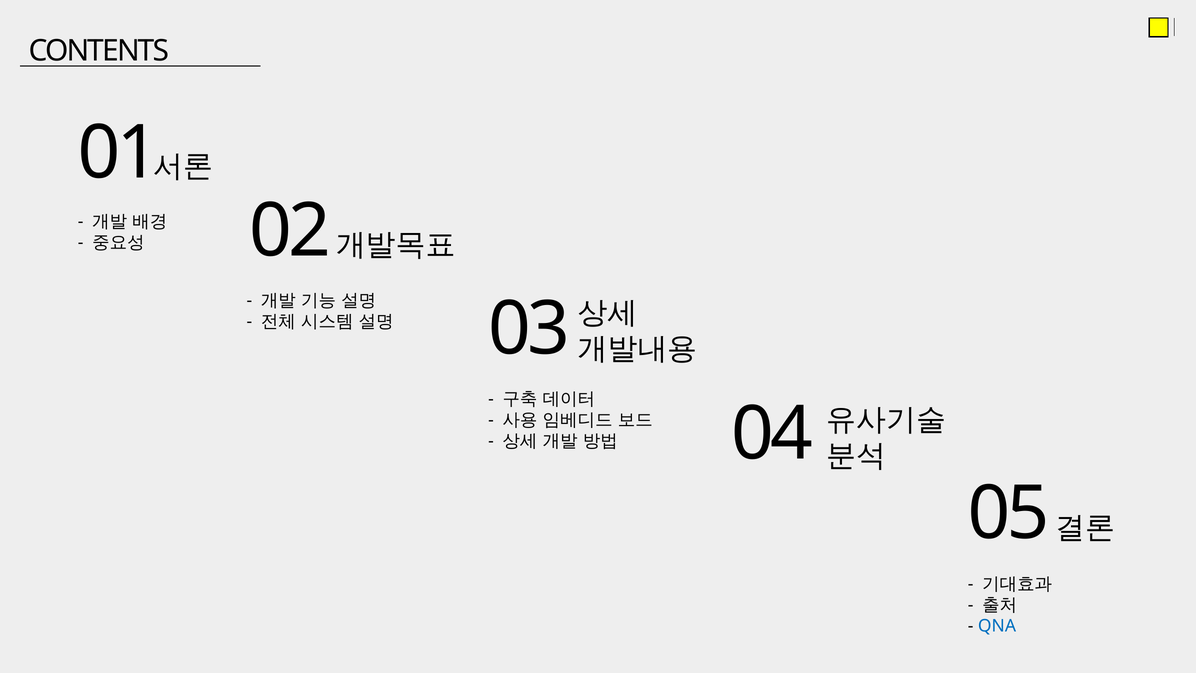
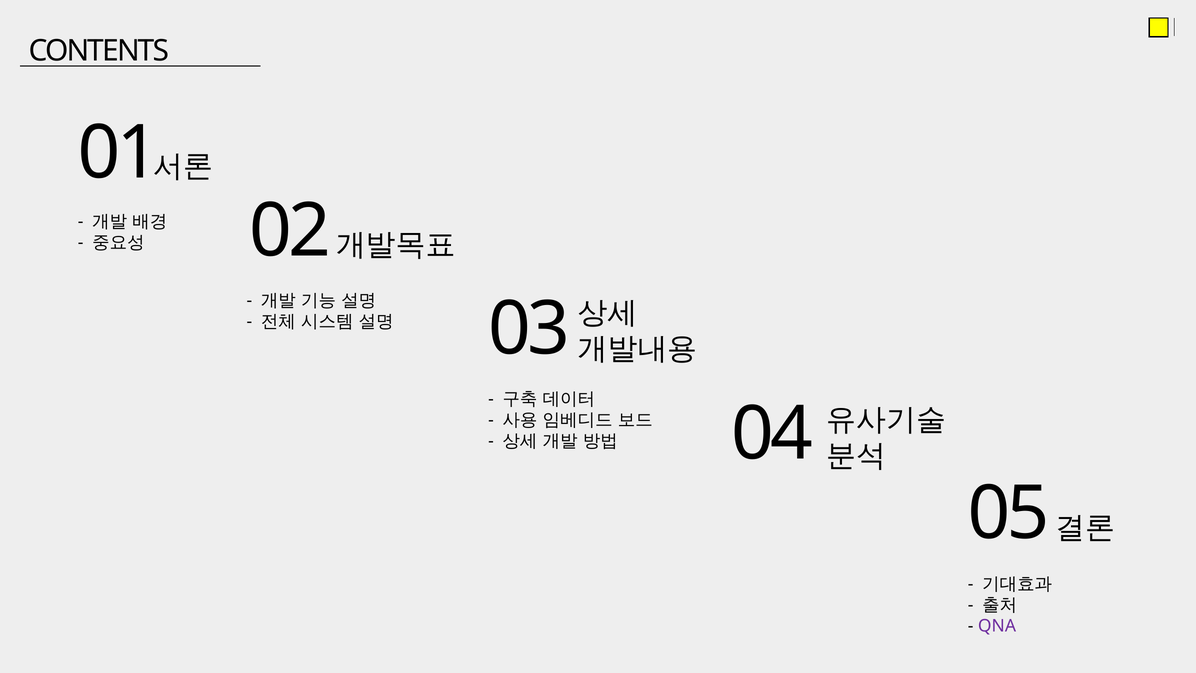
QNA colour: blue -> purple (997, 626)
